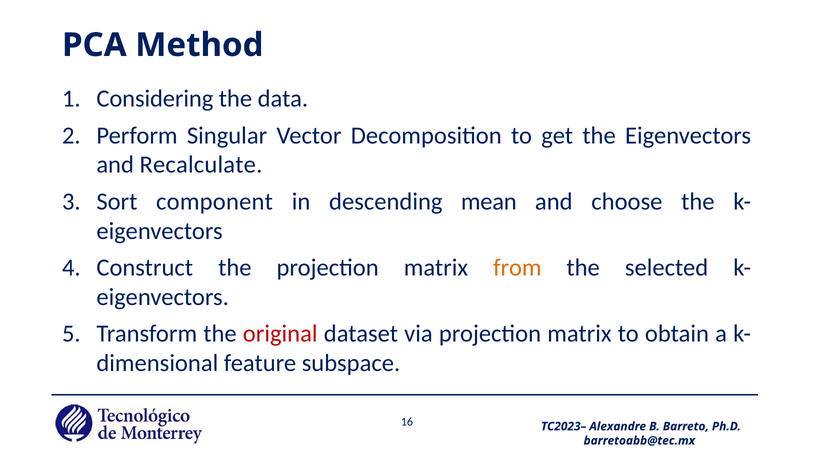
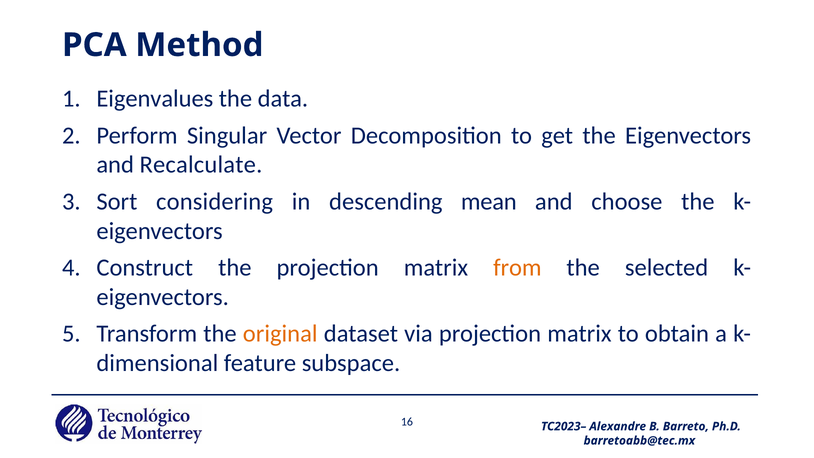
Considering: Considering -> Eigenvalues (155, 99)
component: component -> considering (215, 202)
original colour: red -> orange (280, 334)
